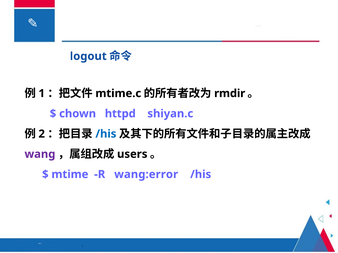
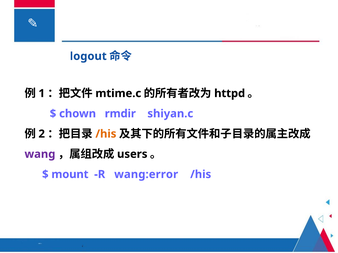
rmdir: rmdir -> httpd (230, 94)
httpd: httpd -> rmdir (120, 114)
/his colour: blue -> orange (106, 134)
mtime: mtime -> mount (70, 175)
